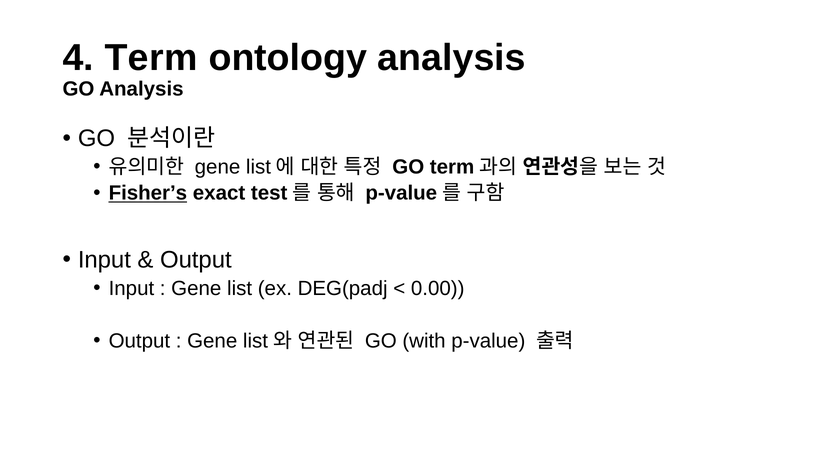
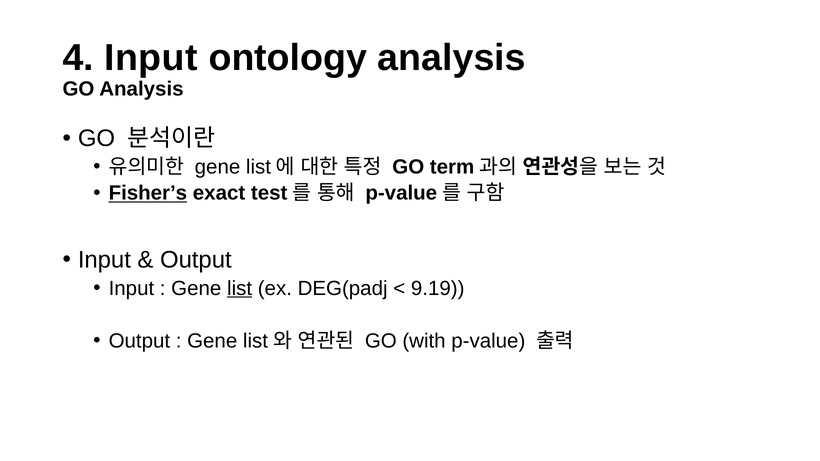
4 Term: Term -> Input (151, 58)
list underline: none -> present (240, 288)
0.00: 0.00 -> 9.19 (438, 288)
